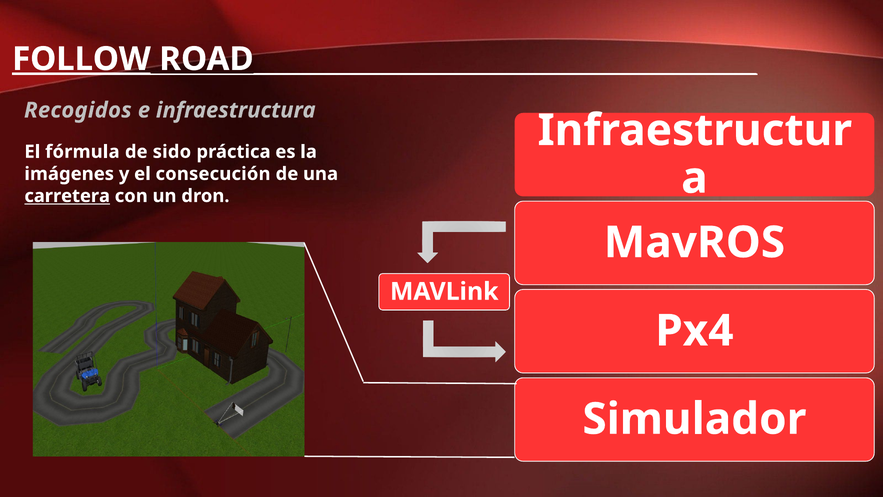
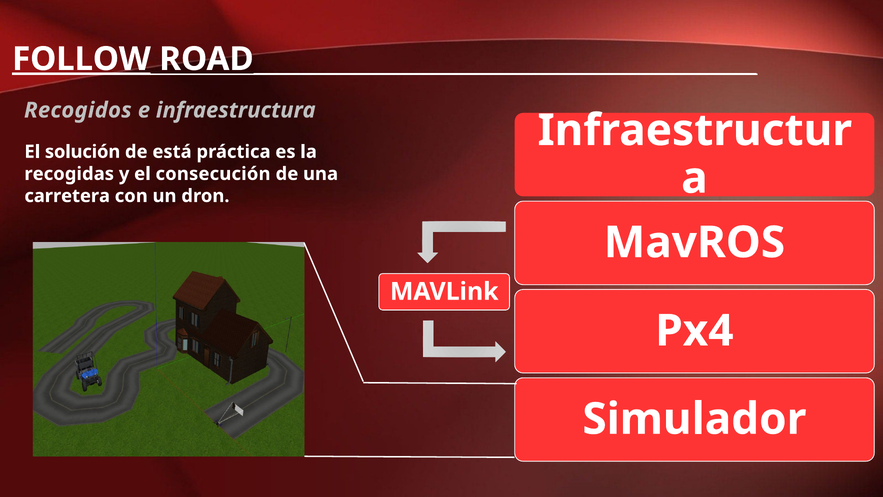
fórmula: fórmula -> solución (83, 152)
sido: sido -> está (172, 152)
imágenes: imágenes -> recogidas (69, 174)
carretera underline: present -> none (67, 196)
